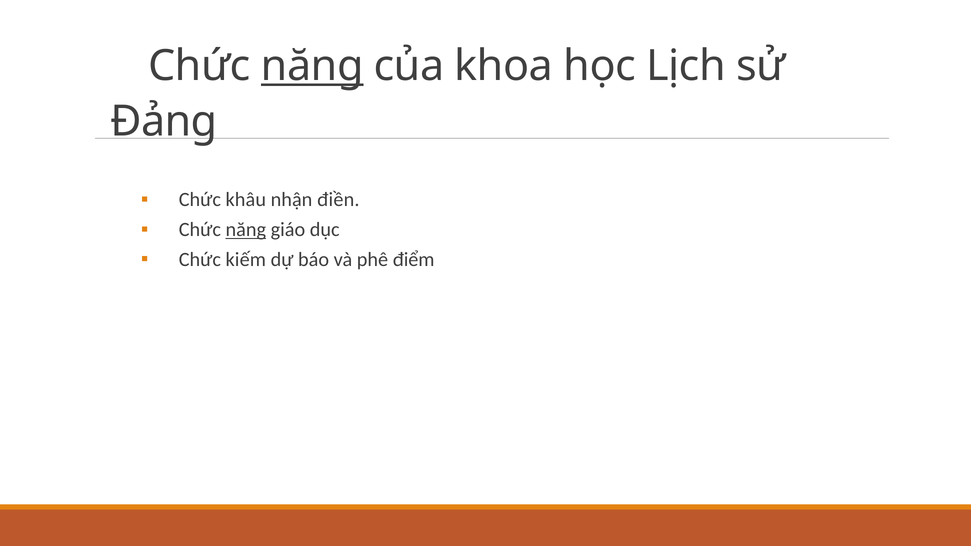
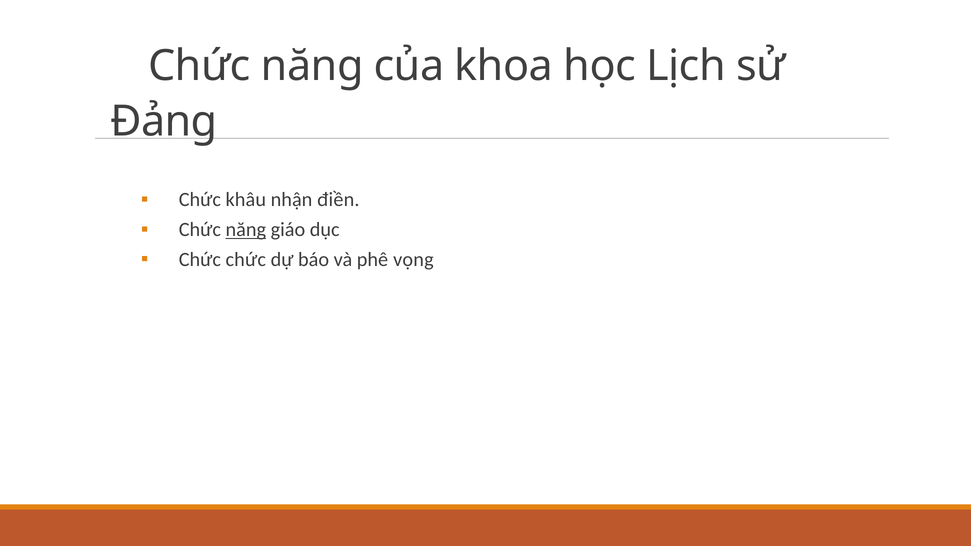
năng underline: present -> none (312, 66)
Chức kiếm: kiếm -> chức (246, 260)
điểm: điểm -> vọng (413, 260)
